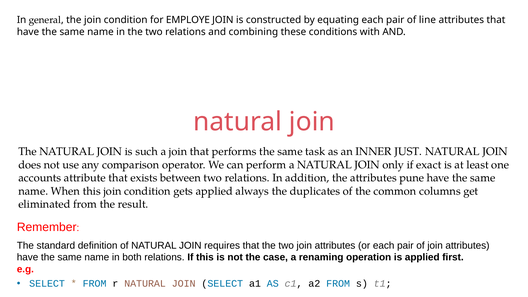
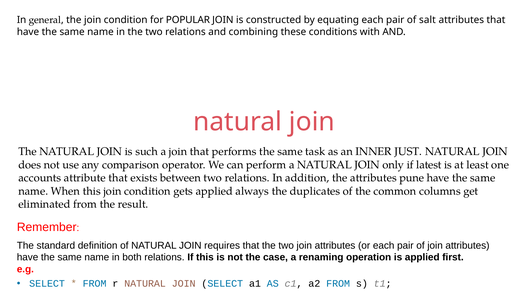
EMPLOYE: EMPLOYE -> POPULAR (188, 20)
line: line -> salt (427, 20)
exact: exact -> latest (429, 165)
